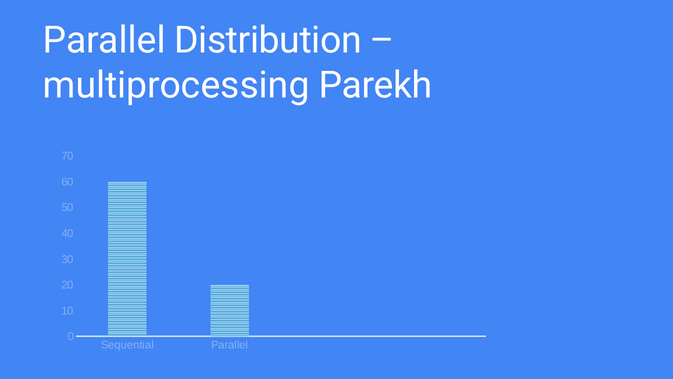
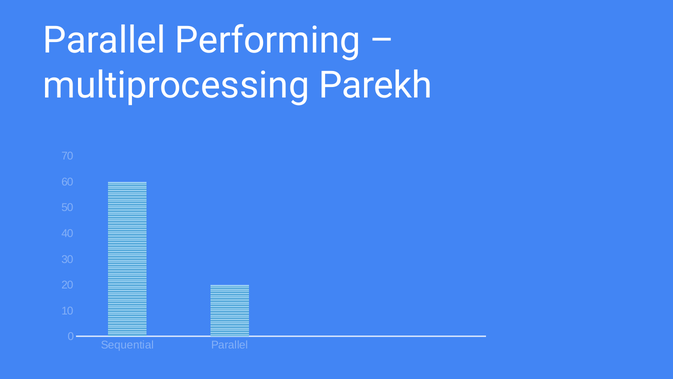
Distribution: Distribution -> Performing (268, 41)
